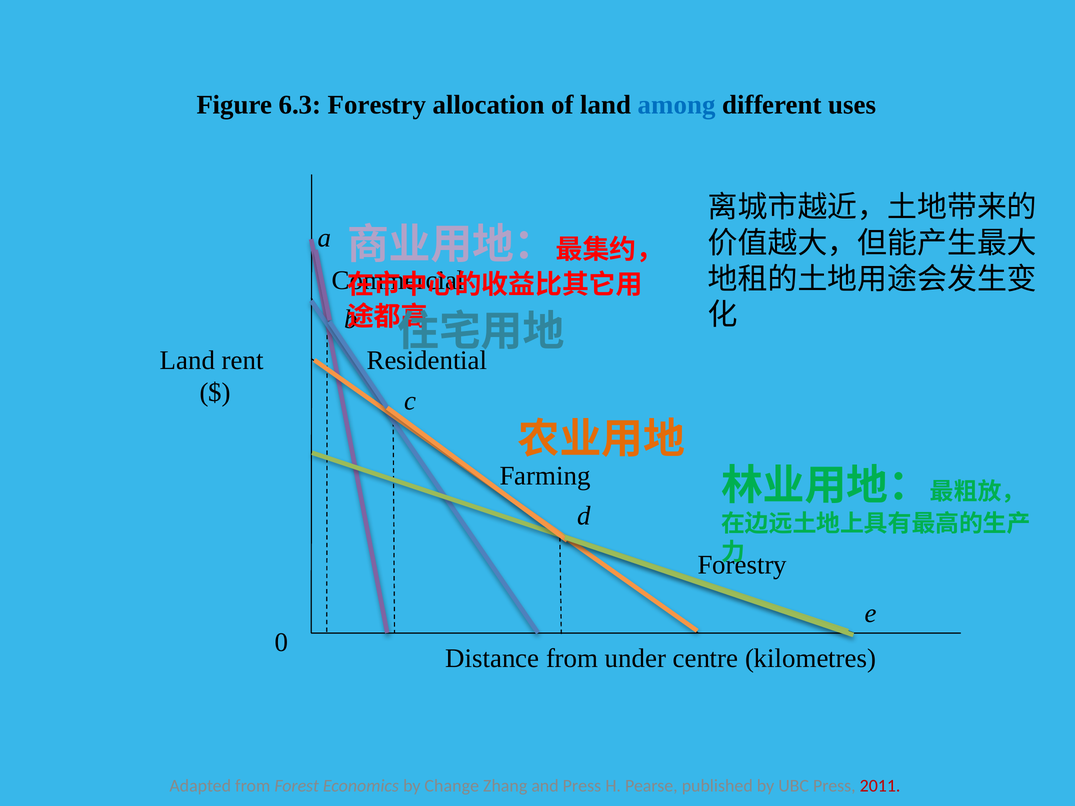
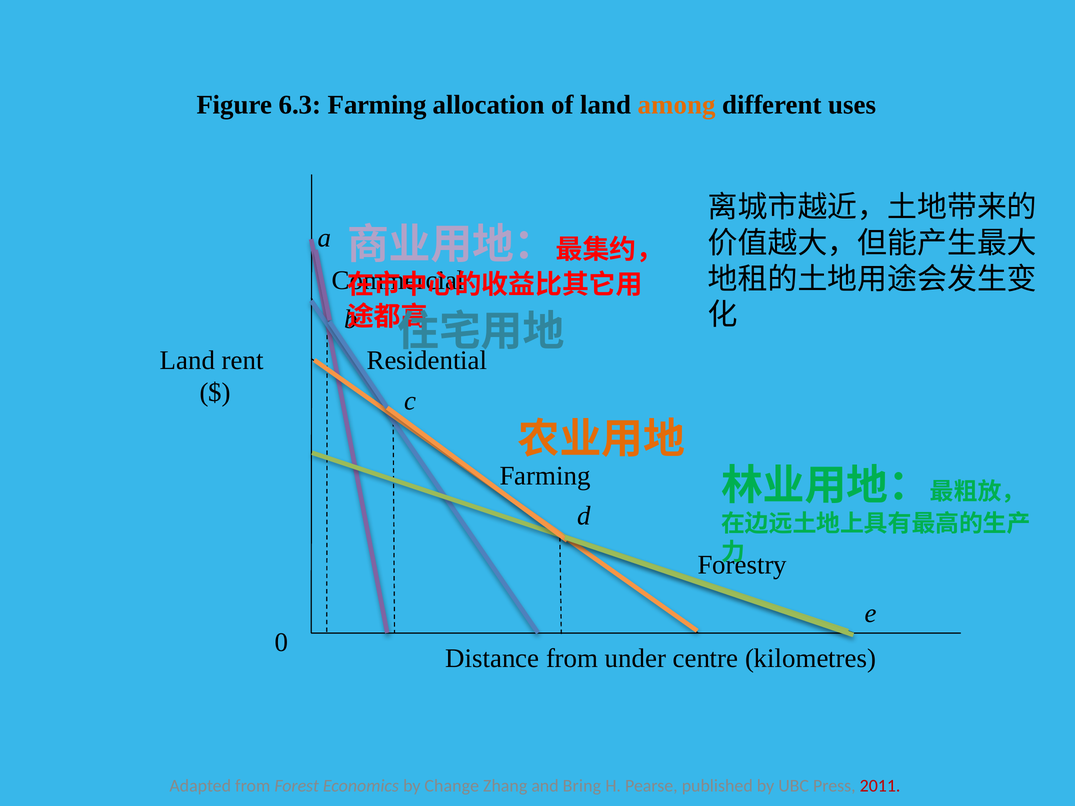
6.3 Forestry: Forestry -> Farming (377, 105)
among colour: blue -> orange (677, 105)
and Press: Press -> Bring (582, 786)
